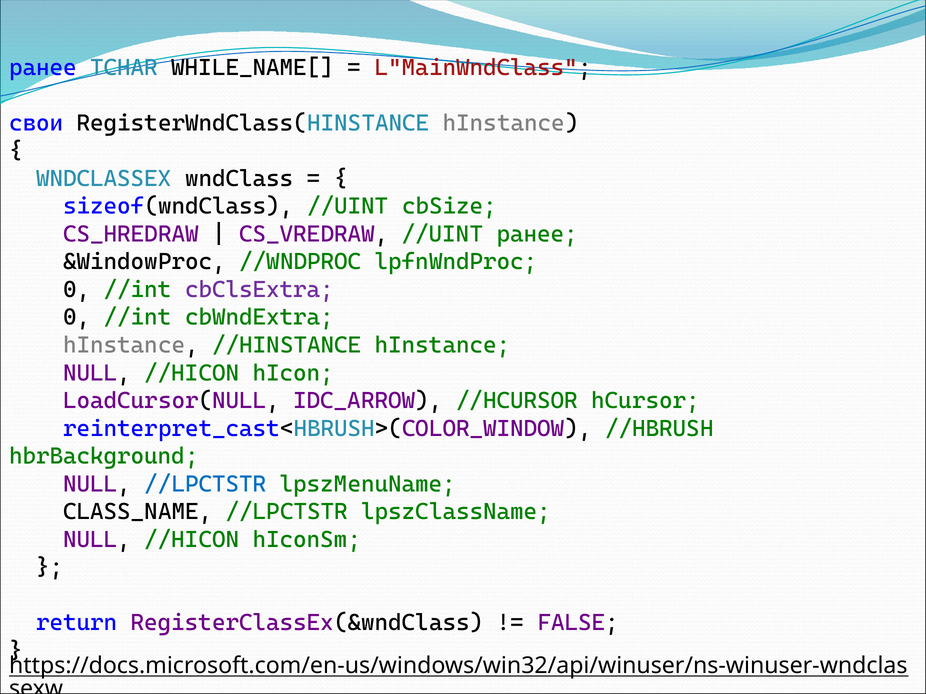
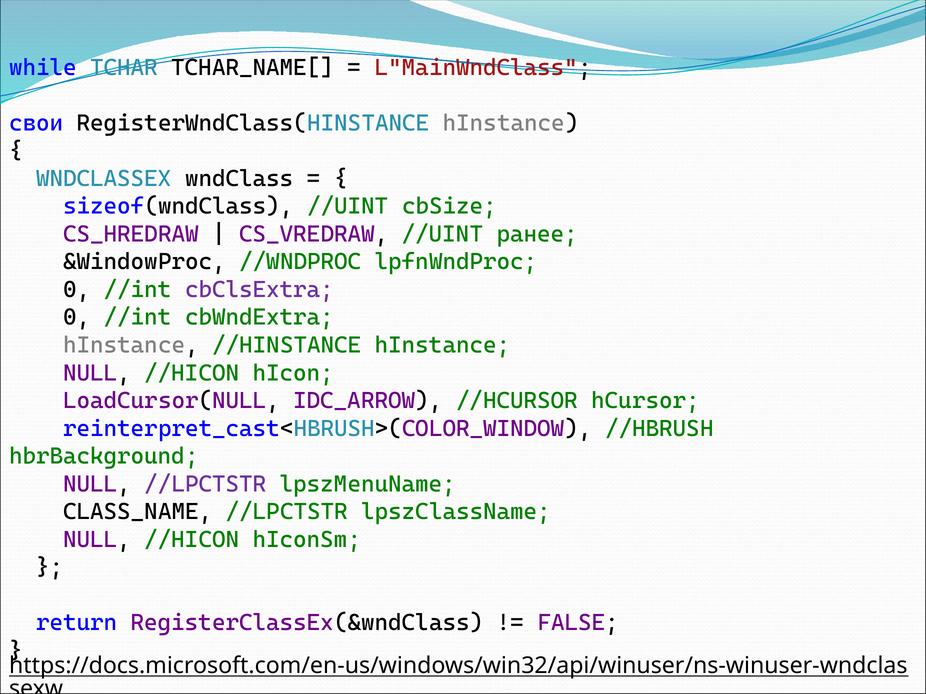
ранее: ранее -> while (43, 68)
WHILE_NAME[: WHILE_NAME[ -> TCHAR_NAME[ (253, 68)
//LPCTSTR colour: blue -> purple (205, 484)
